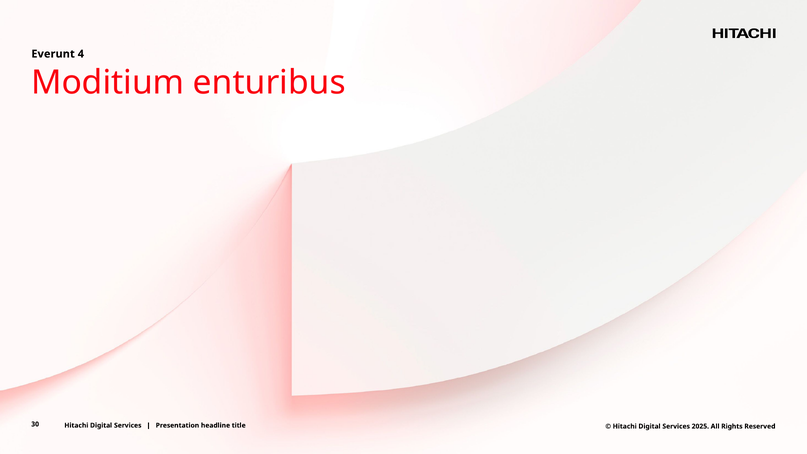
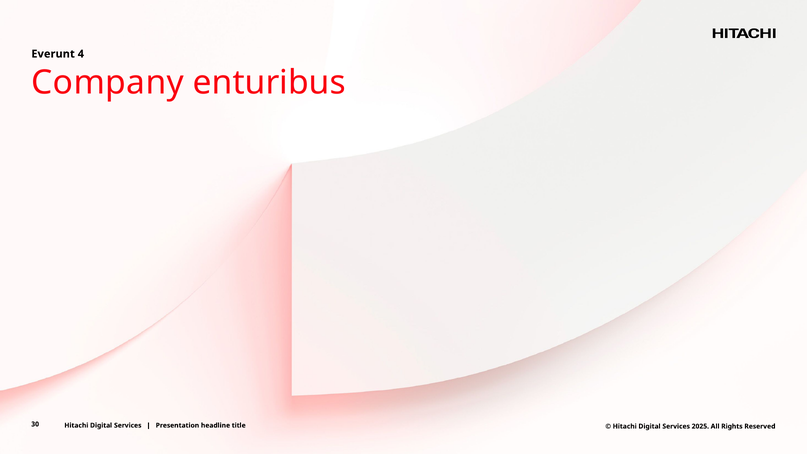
Moditium: Moditium -> Company (108, 82)
